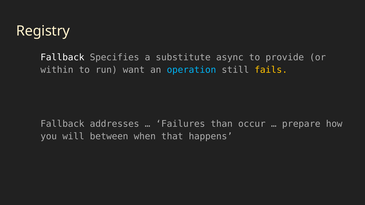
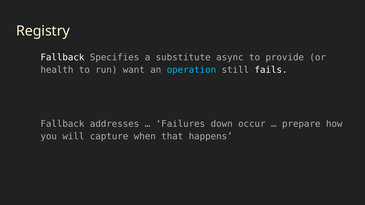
within: within -> health (57, 70)
fails colour: yellow -> white (271, 70)
than: than -> down (222, 124)
between: between -> capture (109, 137)
